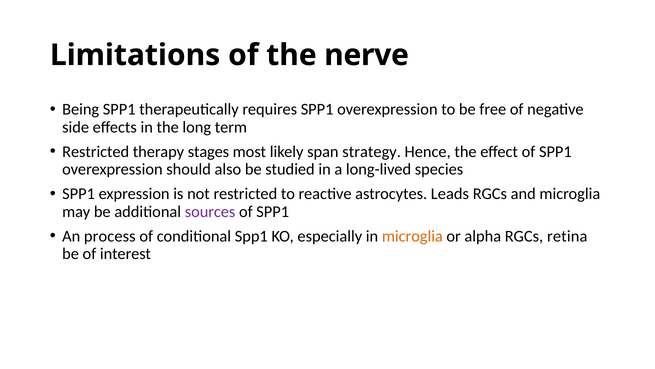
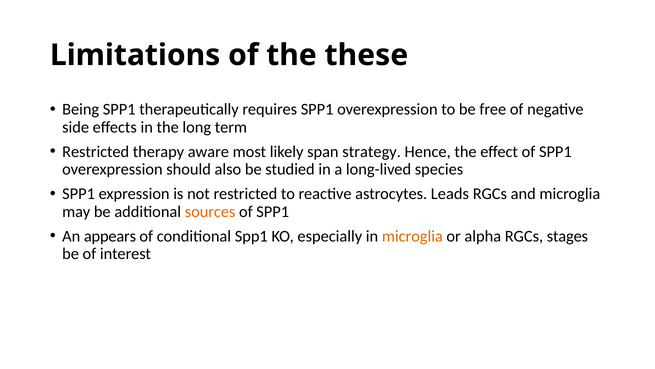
nerve: nerve -> these (366, 55)
stages: stages -> aware (208, 151)
sources colour: purple -> orange (210, 211)
process: process -> appears (110, 236)
retina: retina -> stages (567, 236)
